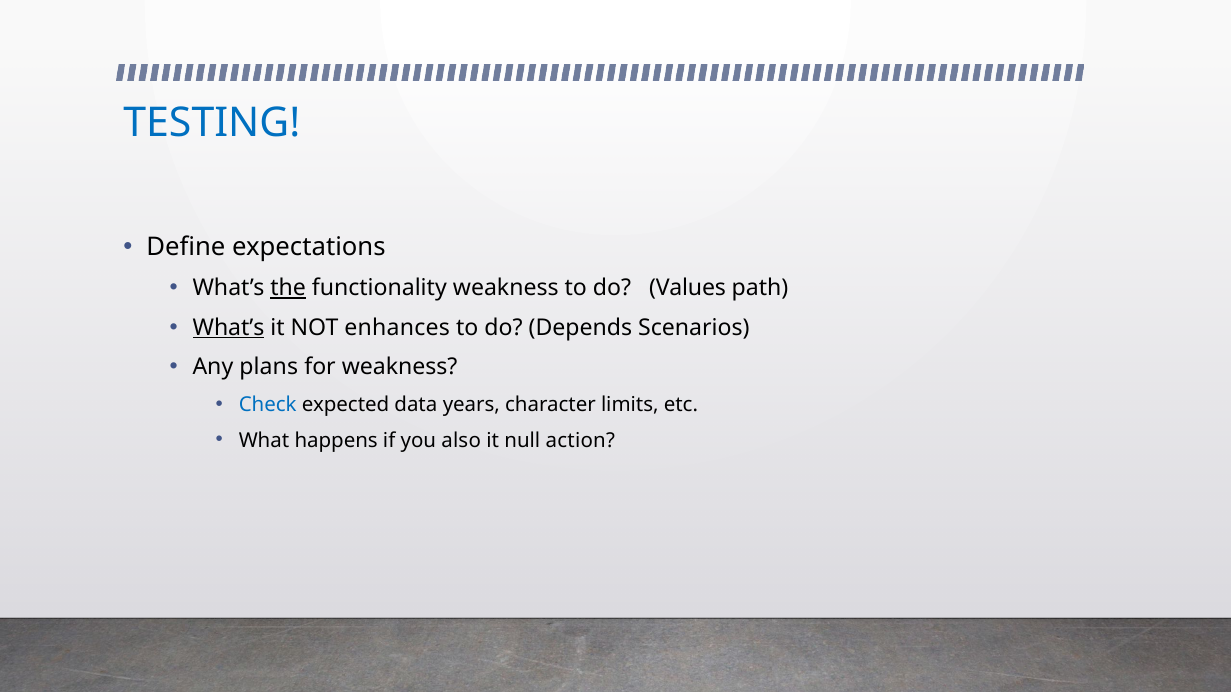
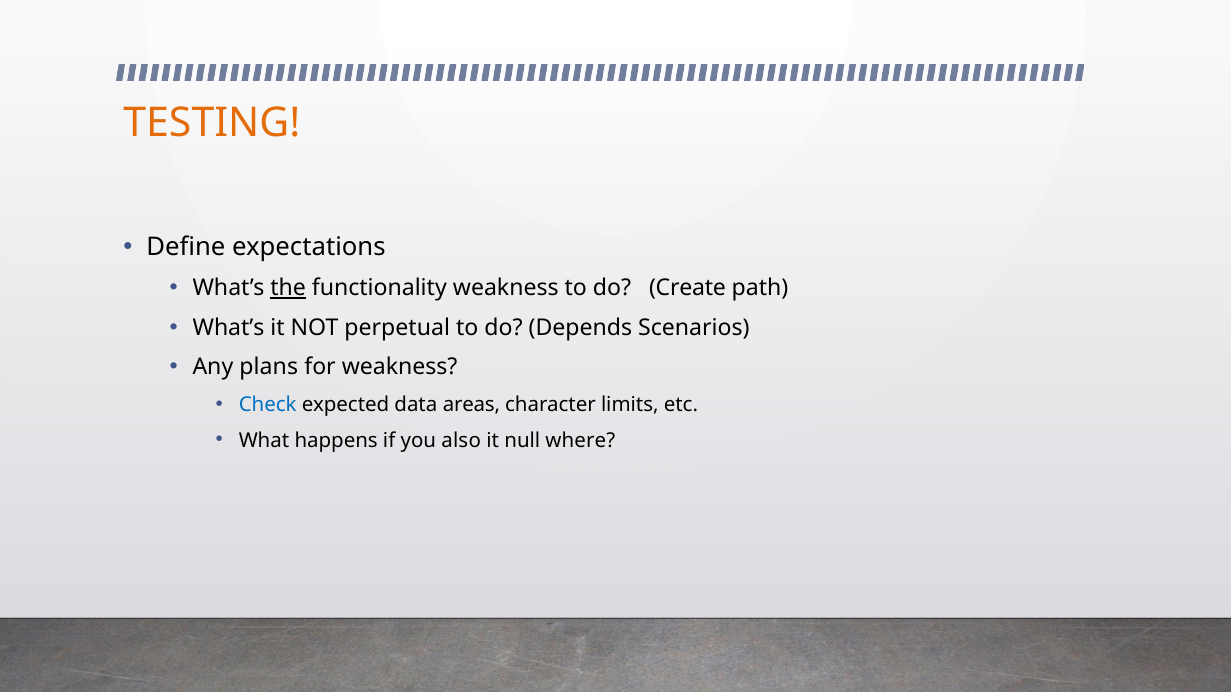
TESTING colour: blue -> orange (212, 123)
Values: Values -> Create (688, 288)
What’s underline: present -> none (229, 328)
enhances: enhances -> perpetual (397, 328)
years: years -> areas (471, 405)
action: action -> where (580, 441)
